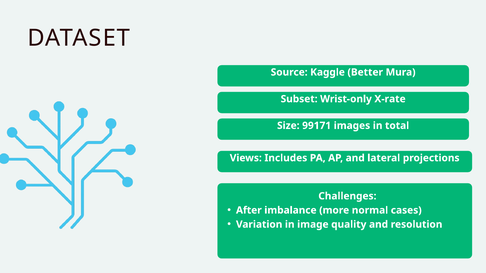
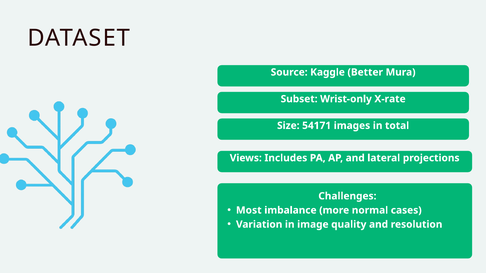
99171: 99171 -> 54171 (317, 126)
After: After -> Most (249, 211)
